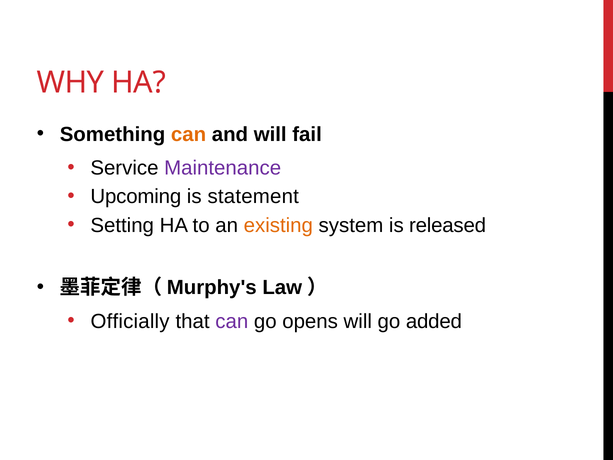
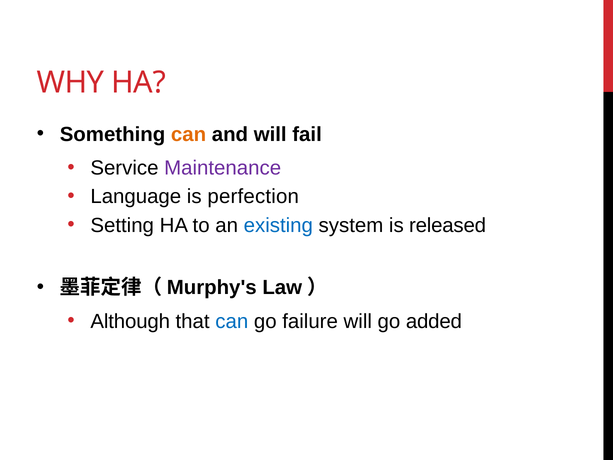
Upcoming: Upcoming -> Language (136, 197)
statement: statement -> perfection (253, 197)
existing colour: orange -> blue (278, 225)
Officially: Officially -> Although (130, 321)
can colour: purple -> blue (232, 321)
opens: opens -> failure (310, 321)
